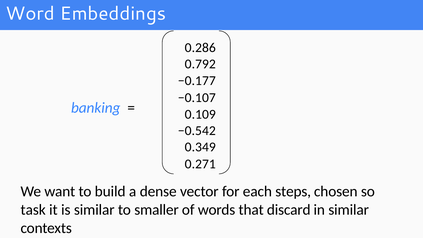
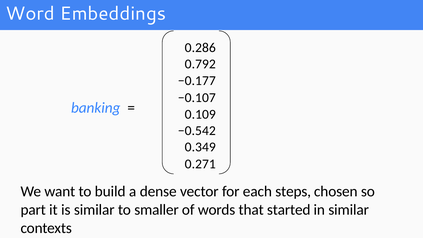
task: task -> part (33, 210)
discard: discard -> started (289, 210)
